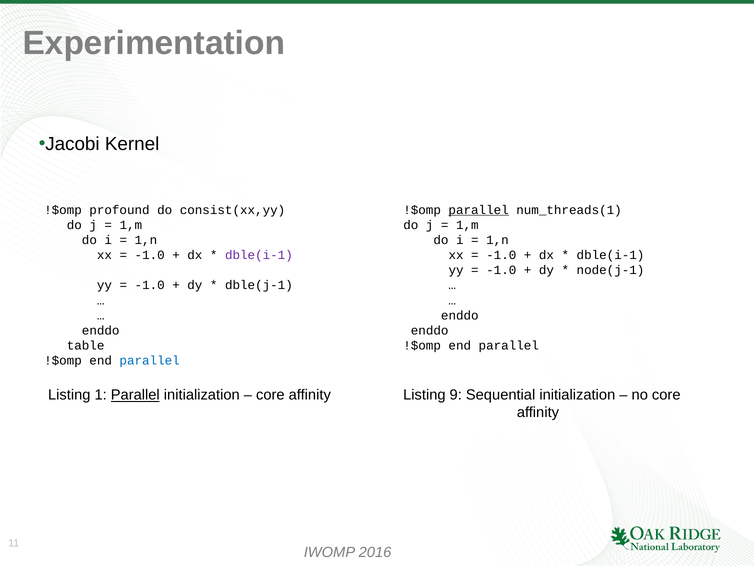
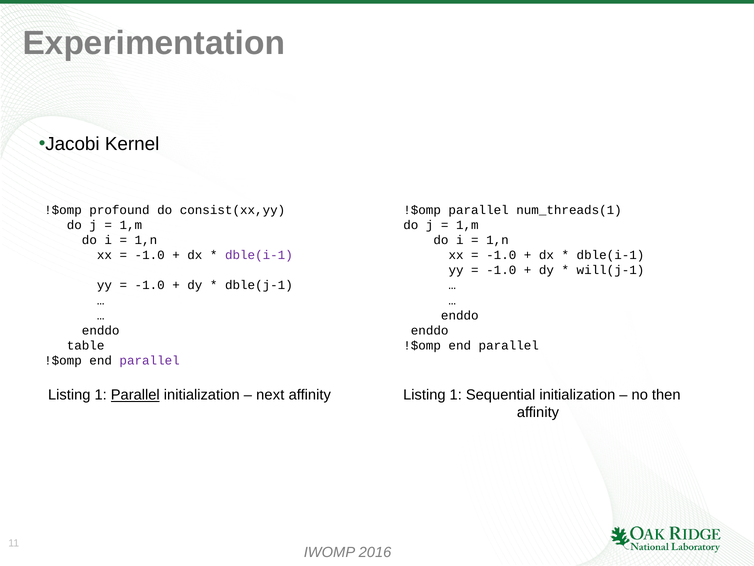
parallel underline: present -> none (479, 210)
node(j-1: node(j-1 -> will(j-1 (611, 270)
parallel colour: blue -> purple (150, 360)
9: 9 -> 1 (456, 395)
no core: core -> then (666, 395)
core: core -> next (270, 395)
